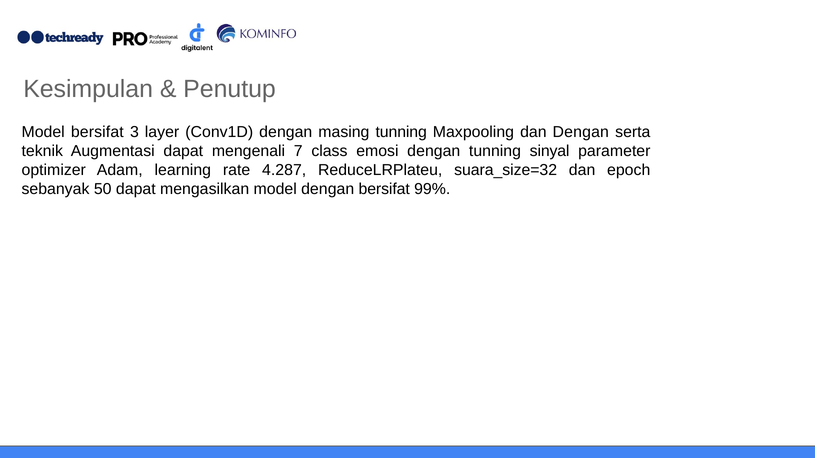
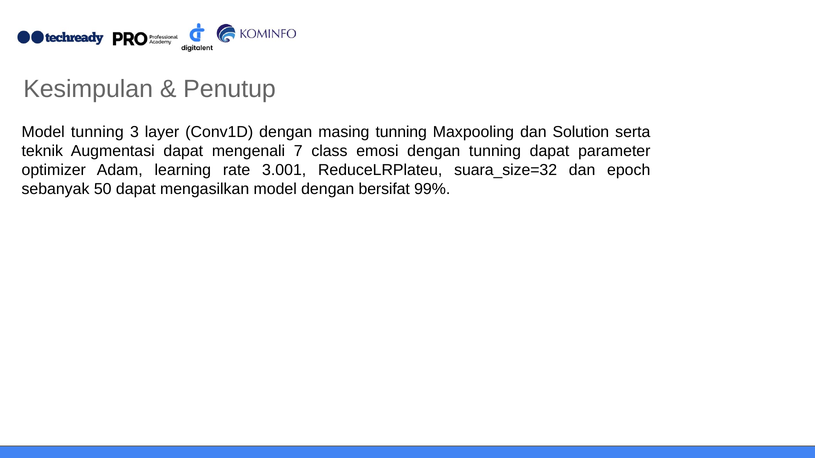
Model bersifat: bersifat -> tunning (97, 132)
dan Dengan: Dengan -> Solution (581, 132)
tunning sinyal: sinyal -> dapat (550, 151)
4.287: 4.287 -> 3.001 (284, 170)
